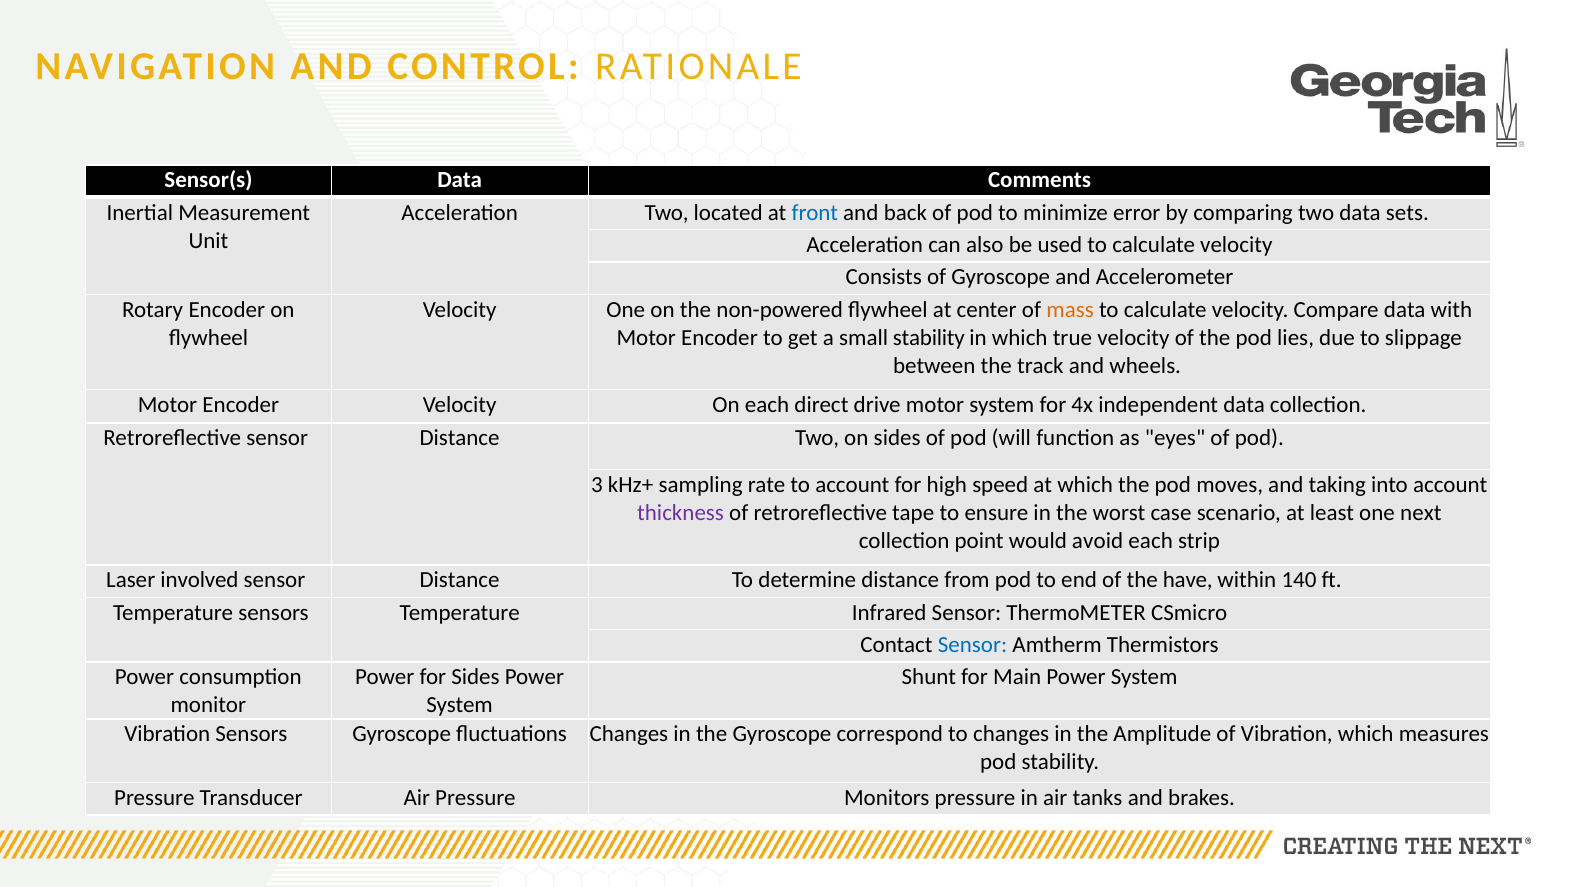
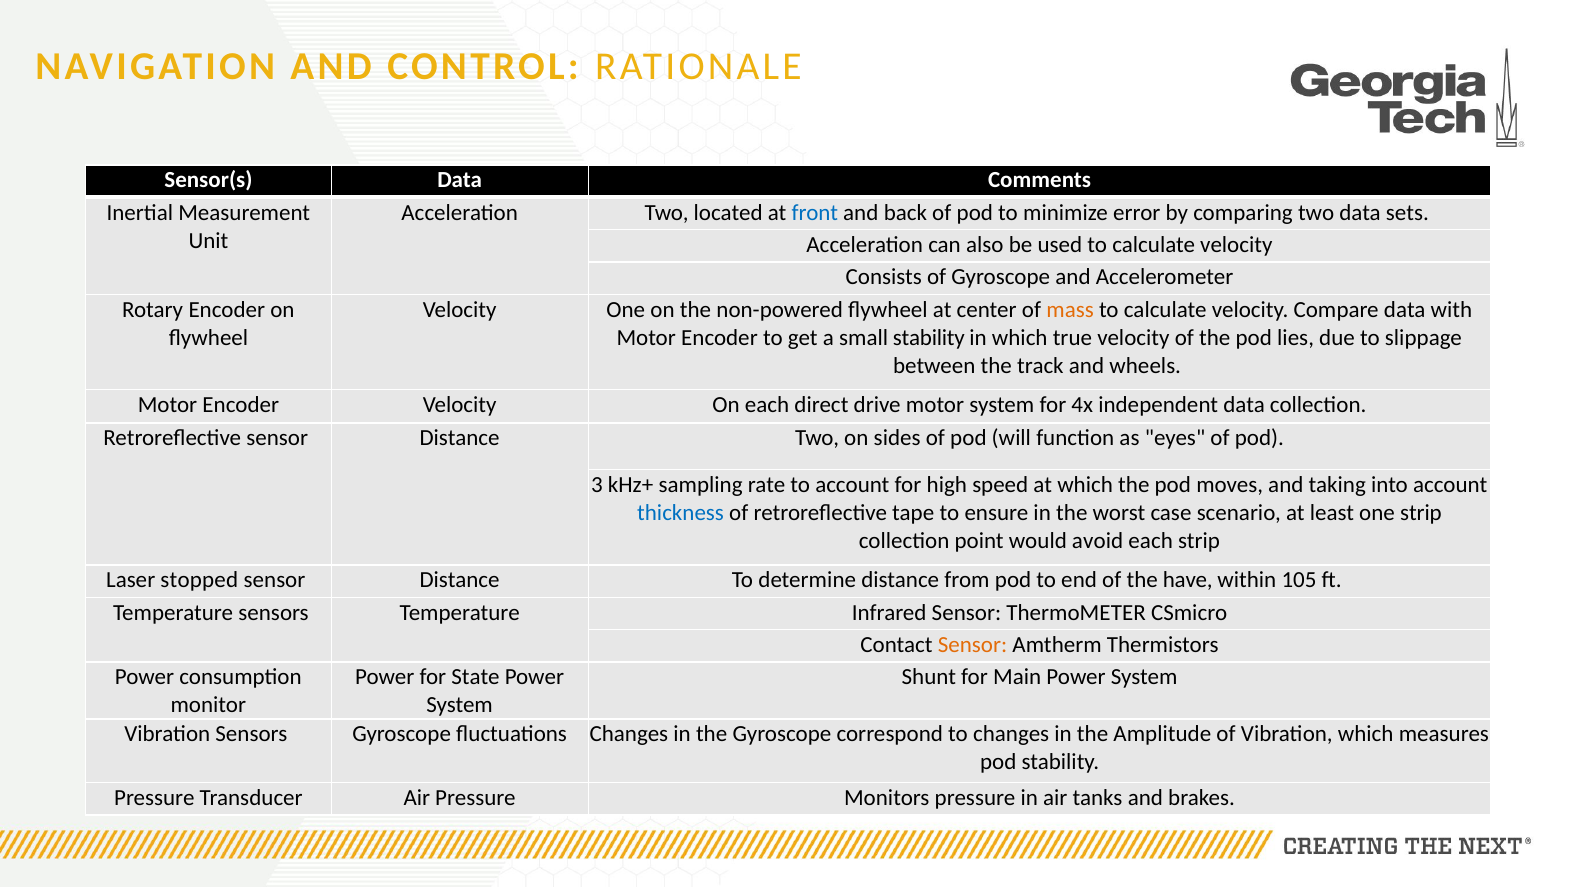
thickness colour: purple -> blue (681, 513)
one next: next -> strip (1421, 513)
involved: involved -> stopped (199, 580)
140: 140 -> 105 (1299, 580)
Sensor colour: blue -> orange (973, 645)
for Sides: Sides -> State (476, 677)
